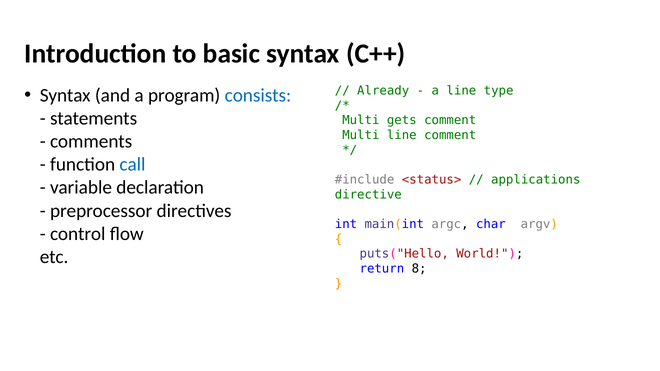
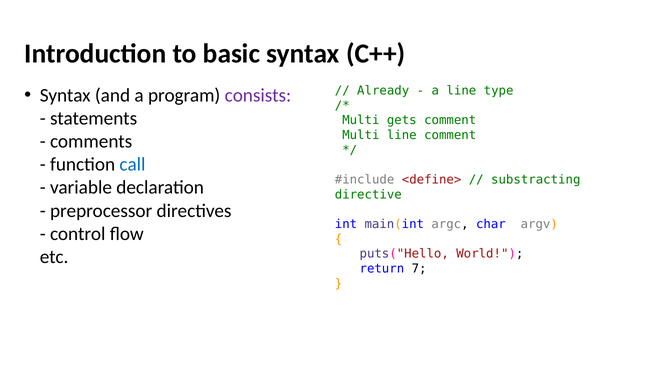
consists colour: blue -> purple (258, 95)
<status>: <status> -> <define> (432, 180)
applications: applications -> substracting (536, 180)
8: 8 -> 7 (419, 269)
